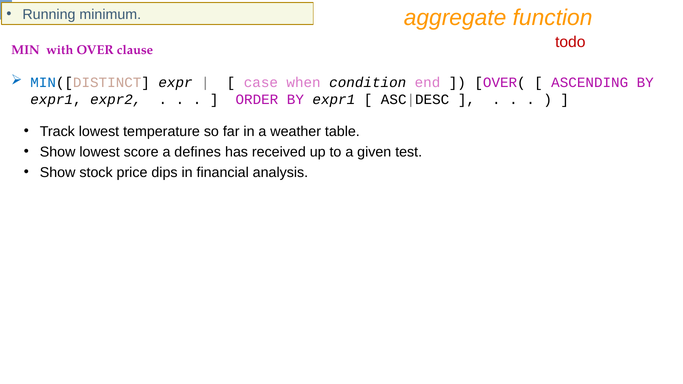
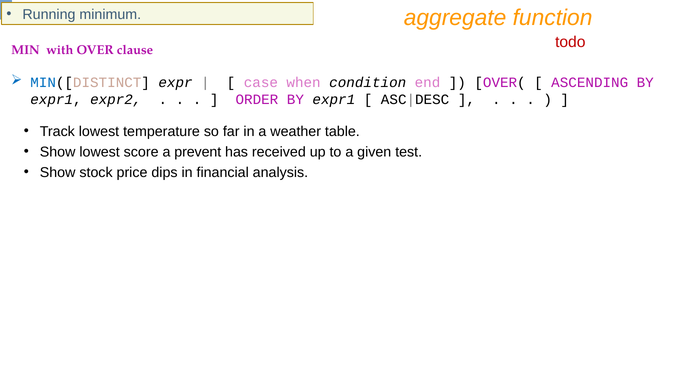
defines: defines -> prevent (198, 152)
